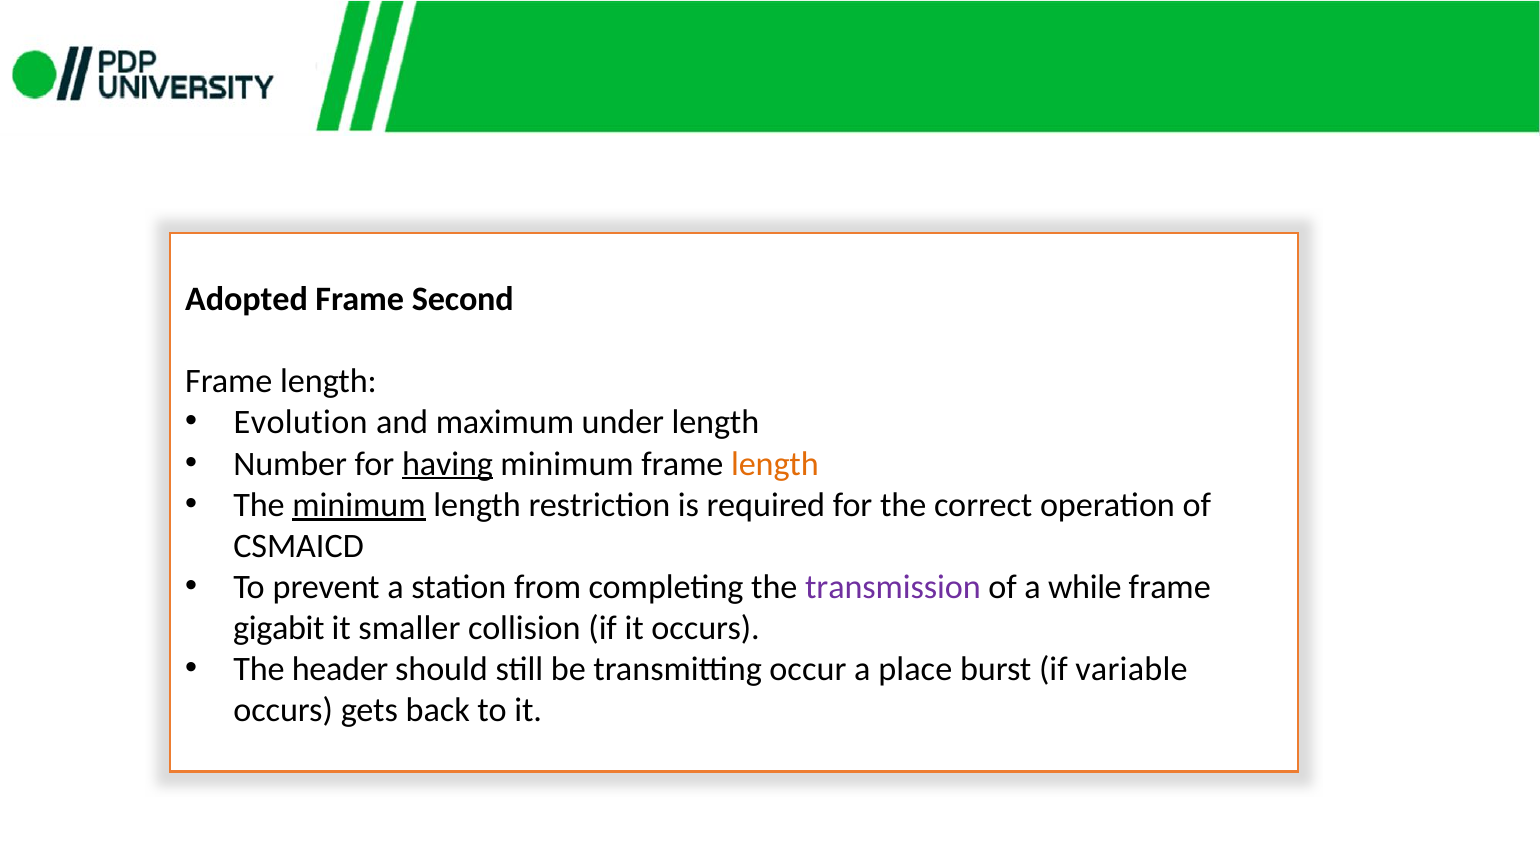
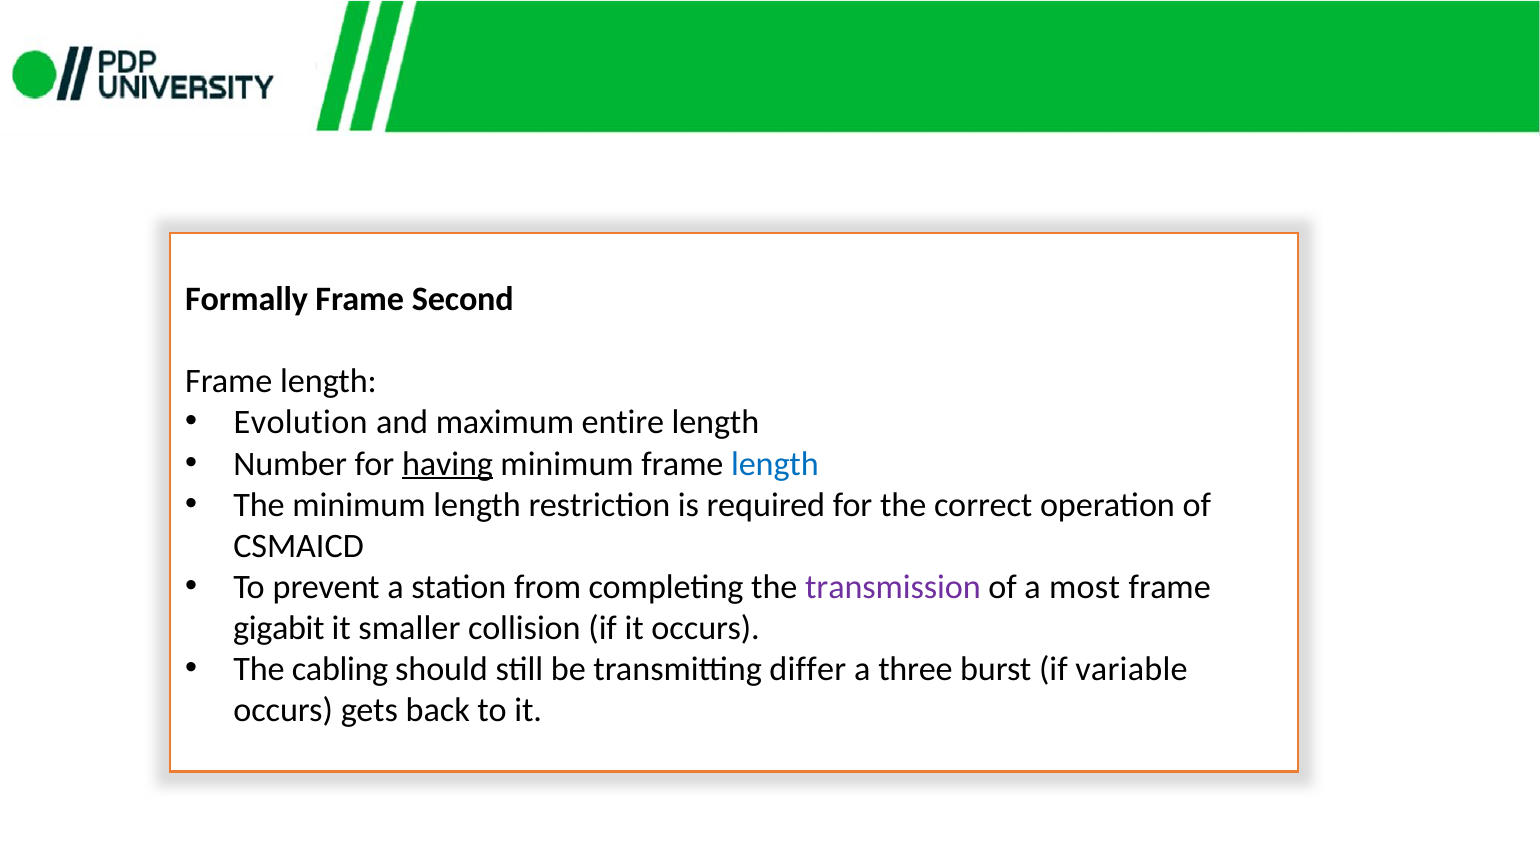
Adopted: Adopted -> Formally (247, 299)
under: under -> entire (623, 422)
length colour: orange -> blue (775, 463)
minimum underline: present -> none (359, 504)
while: while -> most (1085, 586)
header: header -> cabling (340, 669)
occur: occur -> differ (808, 669)
place: place -> three (915, 669)
